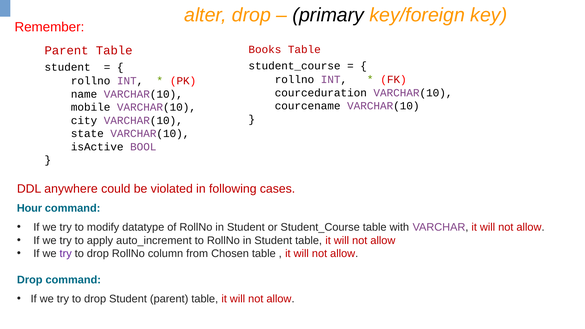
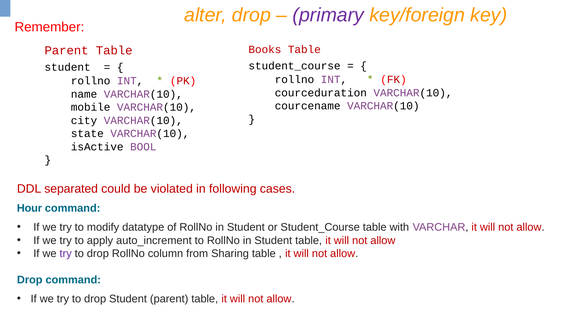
primary colour: black -> purple (328, 15)
anywhere: anywhere -> separated (71, 189)
Chosen: Chosen -> Sharing (230, 254)
